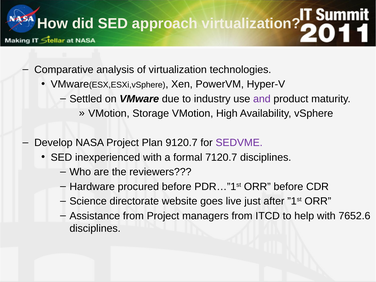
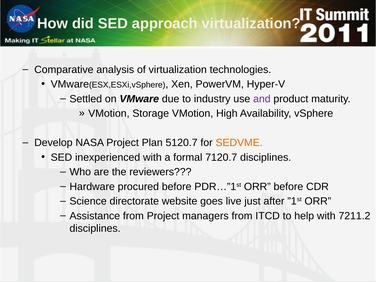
9120.7: 9120.7 -> 5120.7 (182, 143)
SEDVME colour: purple -> orange (239, 143)
7652.6: 7652.6 -> 7211.2 (354, 216)
